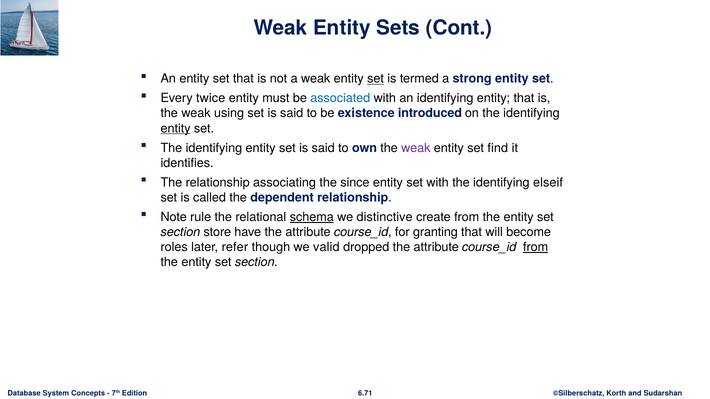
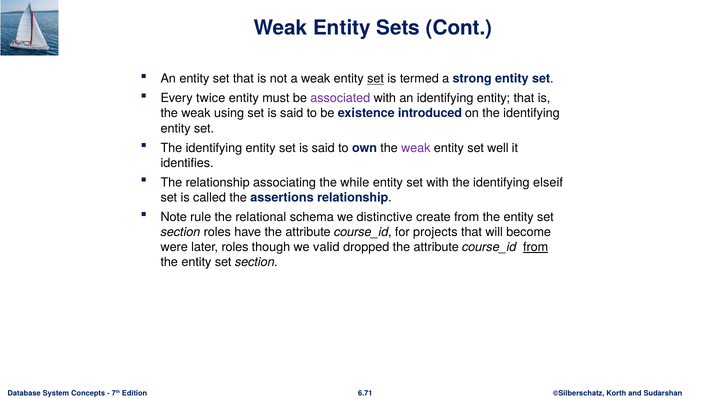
associated colour: blue -> purple (340, 98)
entity underline: present -> none (176, 129)
find: find -> well (498, 148)
since: since -> while (355, 183)
dependent: dependent -> assertions (282, 198)
schema underline: present -> none (312, 217)
section store: store -> roles (217, 232)
granting: granting -> projects (435, 232)
roles: roles -> were (174, 247)
later refer: refer -> roles (235, 247)
